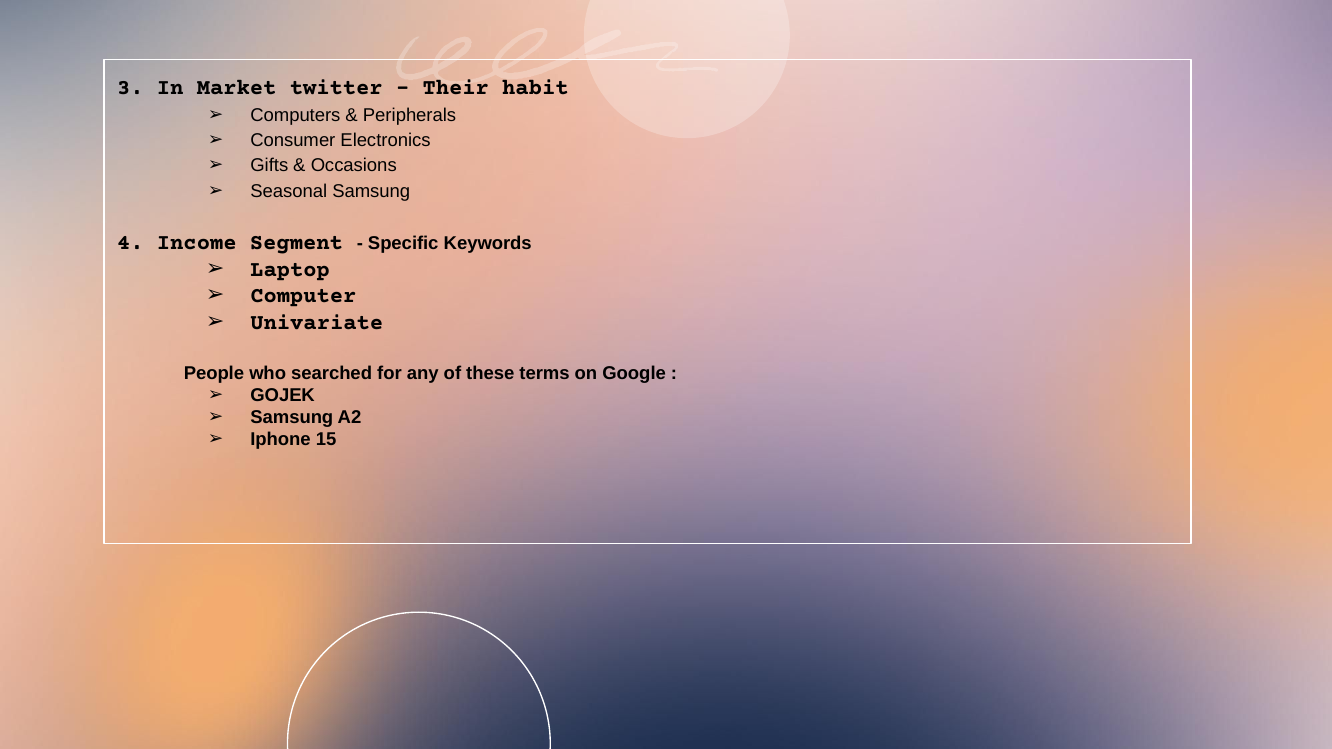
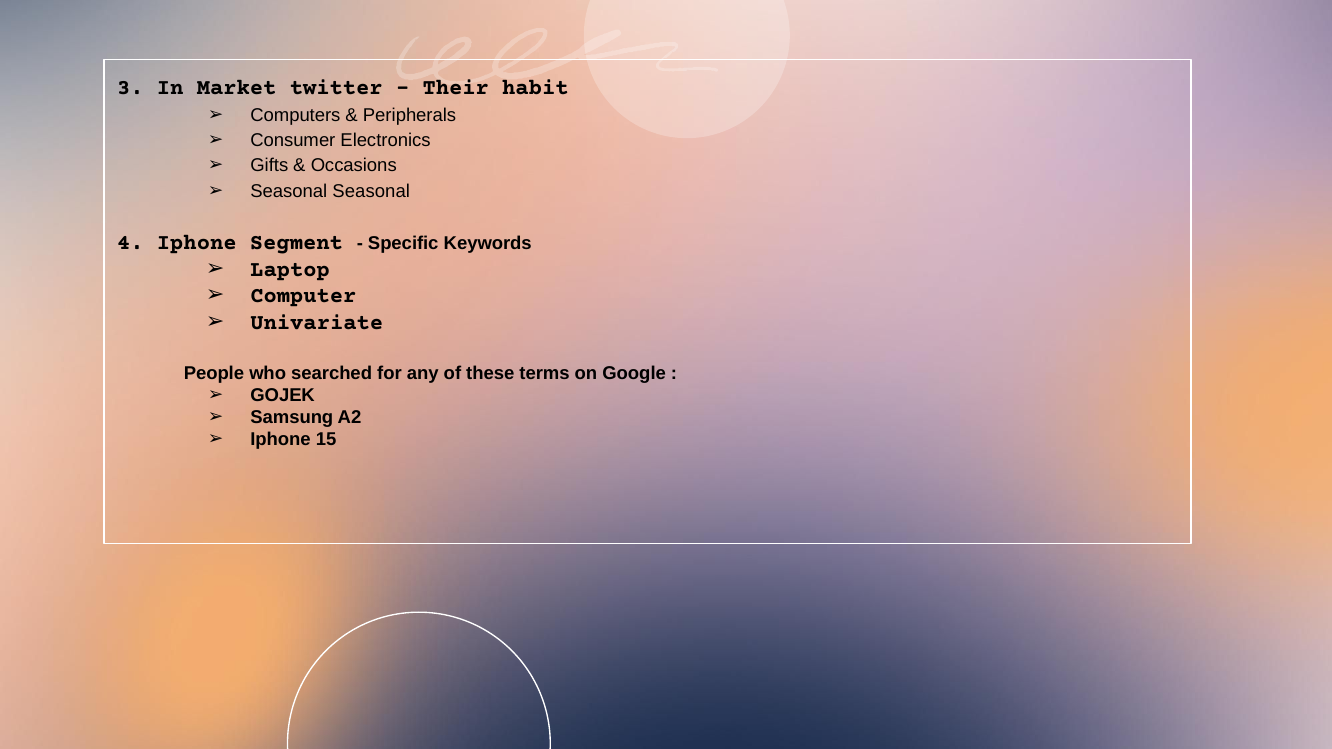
Seasonal Samsung: Samsung -> Seasonal (371, 191)
4 Income: Income -> Iphone (197, 242)
